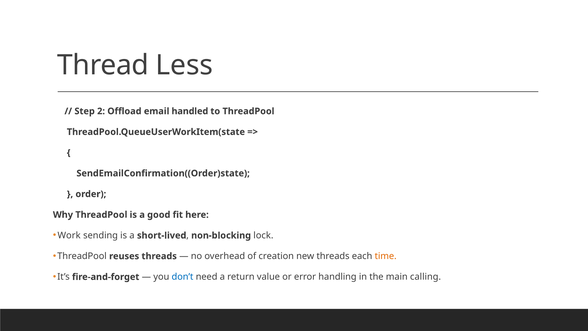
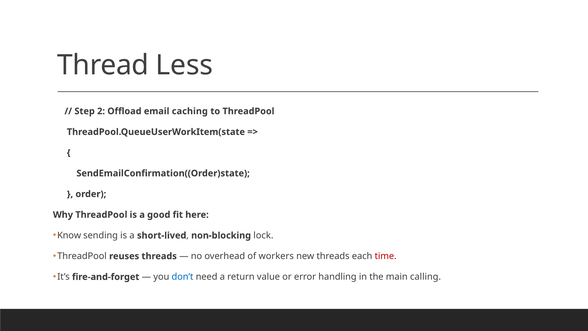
handled: handled -> caching (190, 111)
Work: Work -> Know (69, 235)
creation: creation -> workers (276, 256)
time colour: orange -> red (386, 256)
